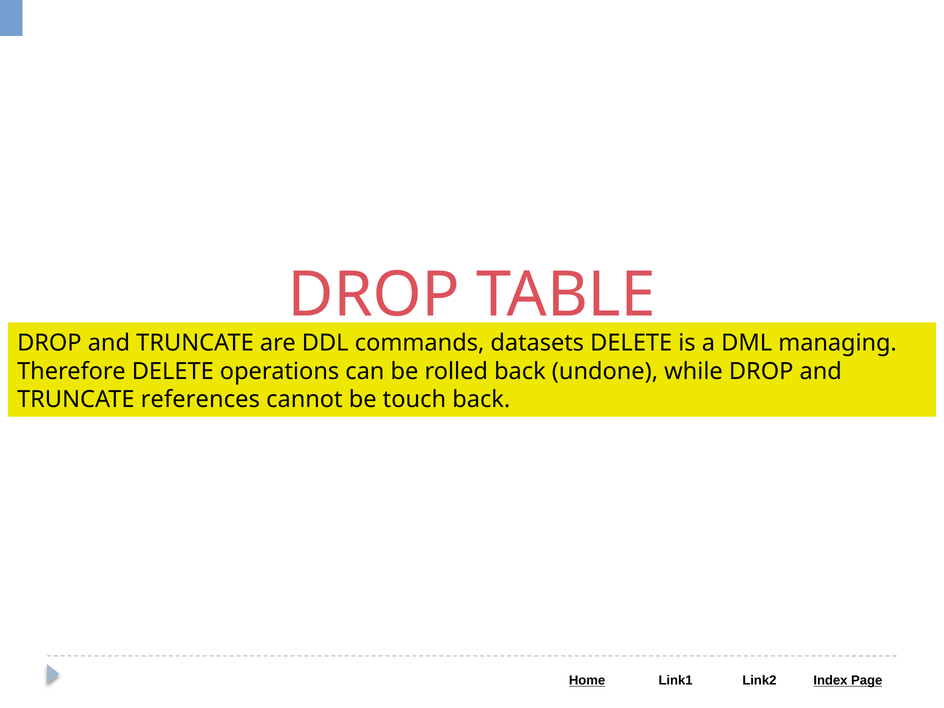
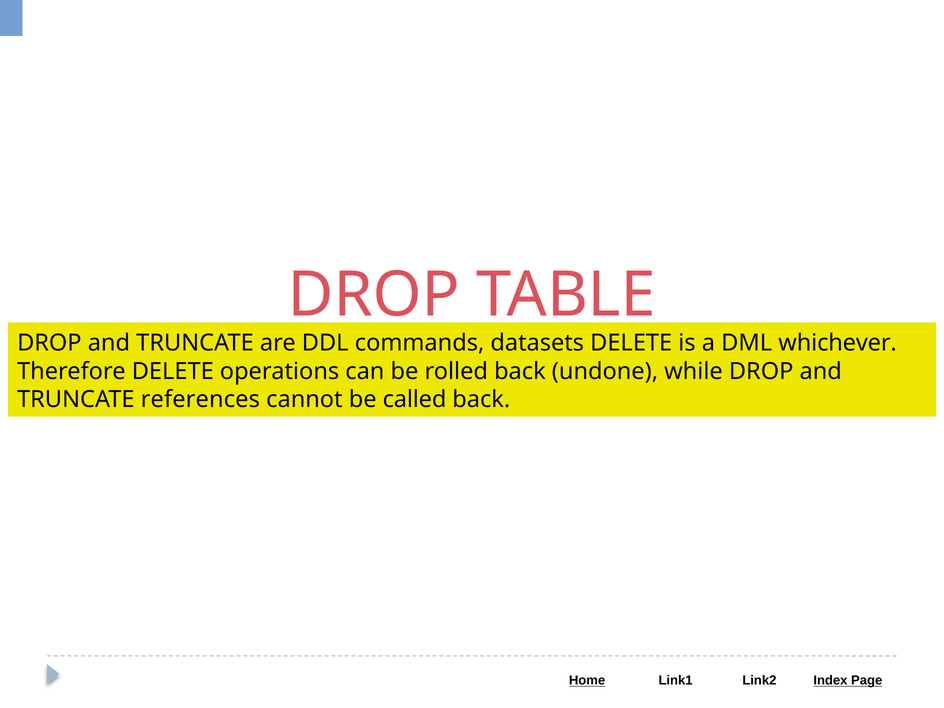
managing: managing -> whichever (838, 343)
touch: touch -> called (415, 400)
